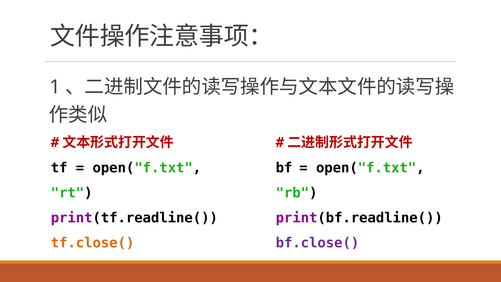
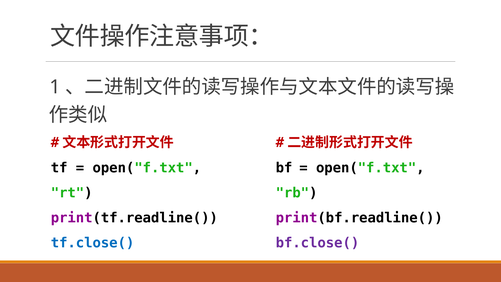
tf.close( colour: orange -> blue (93, 243)
